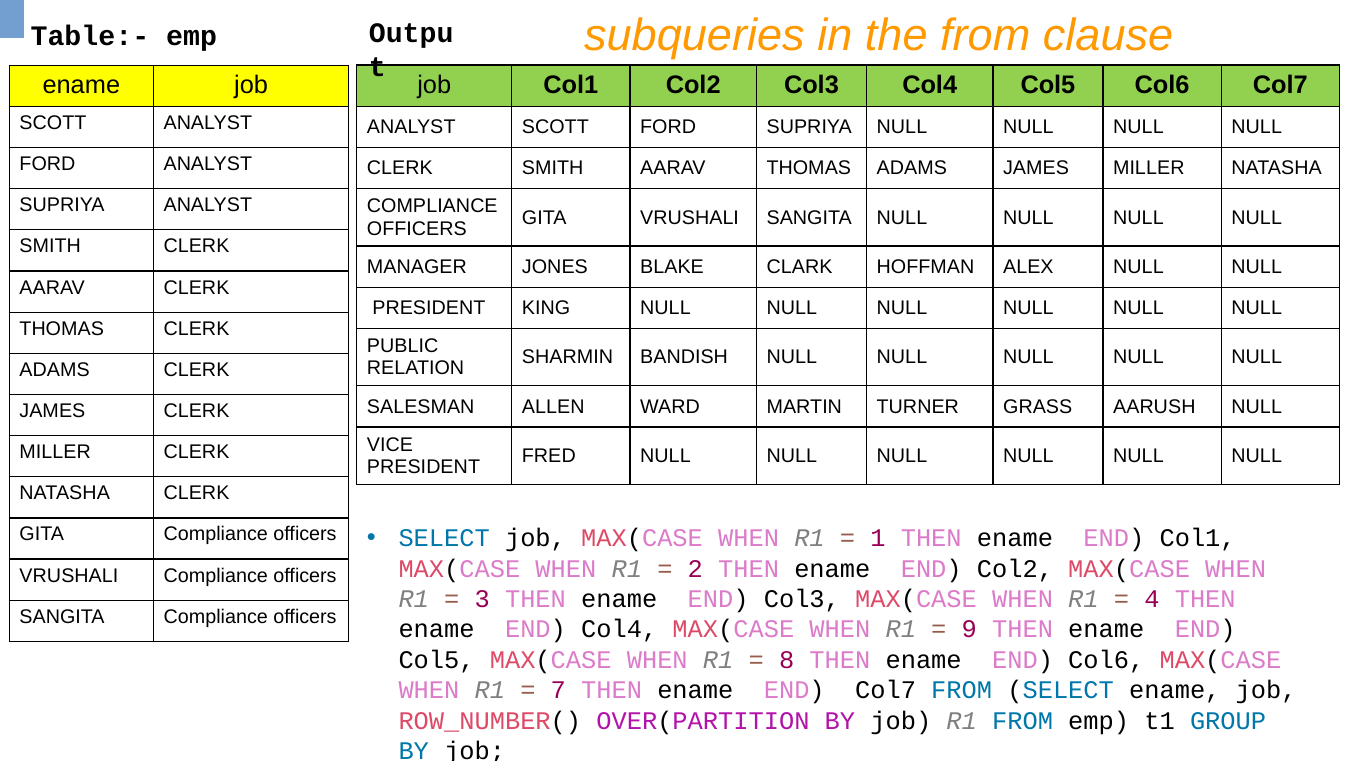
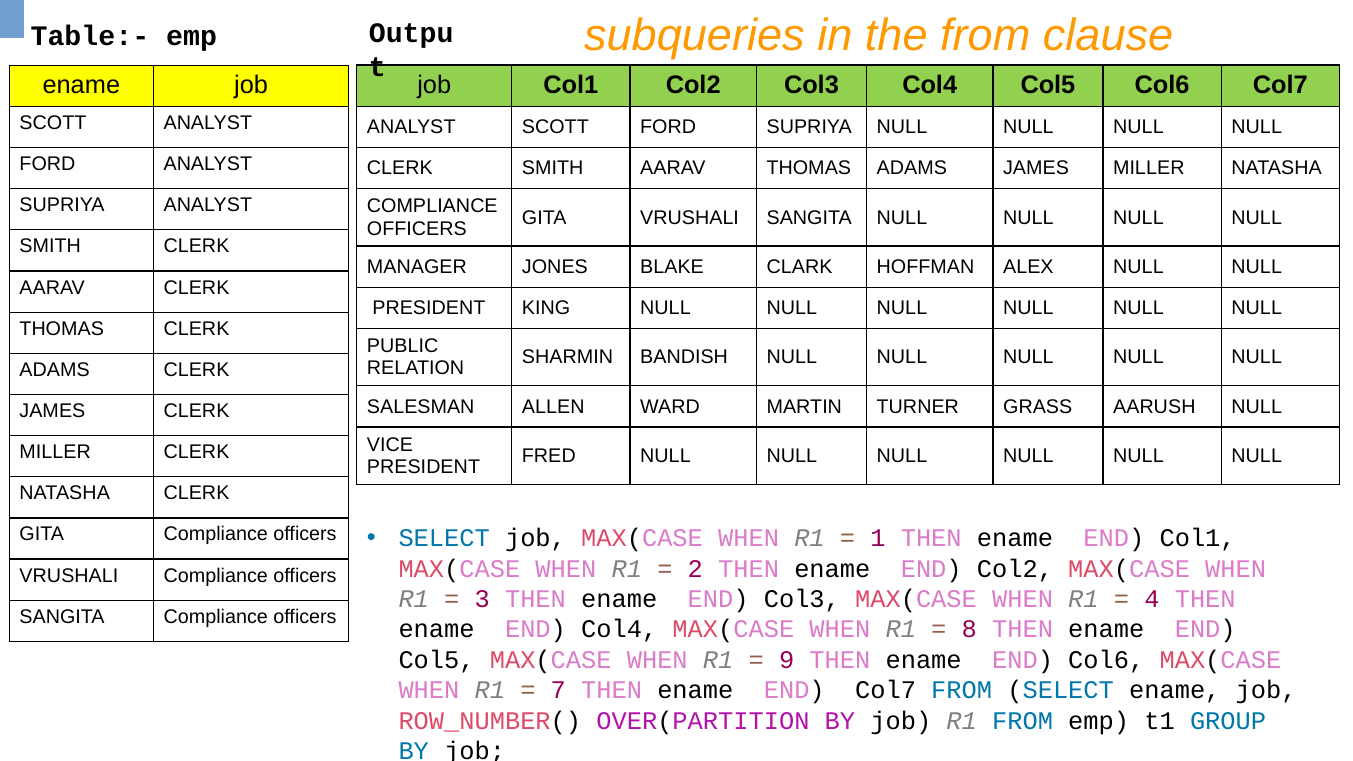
9: 9 -> 8 (969, 630)
8: 8 -> 9 (787, 660)
